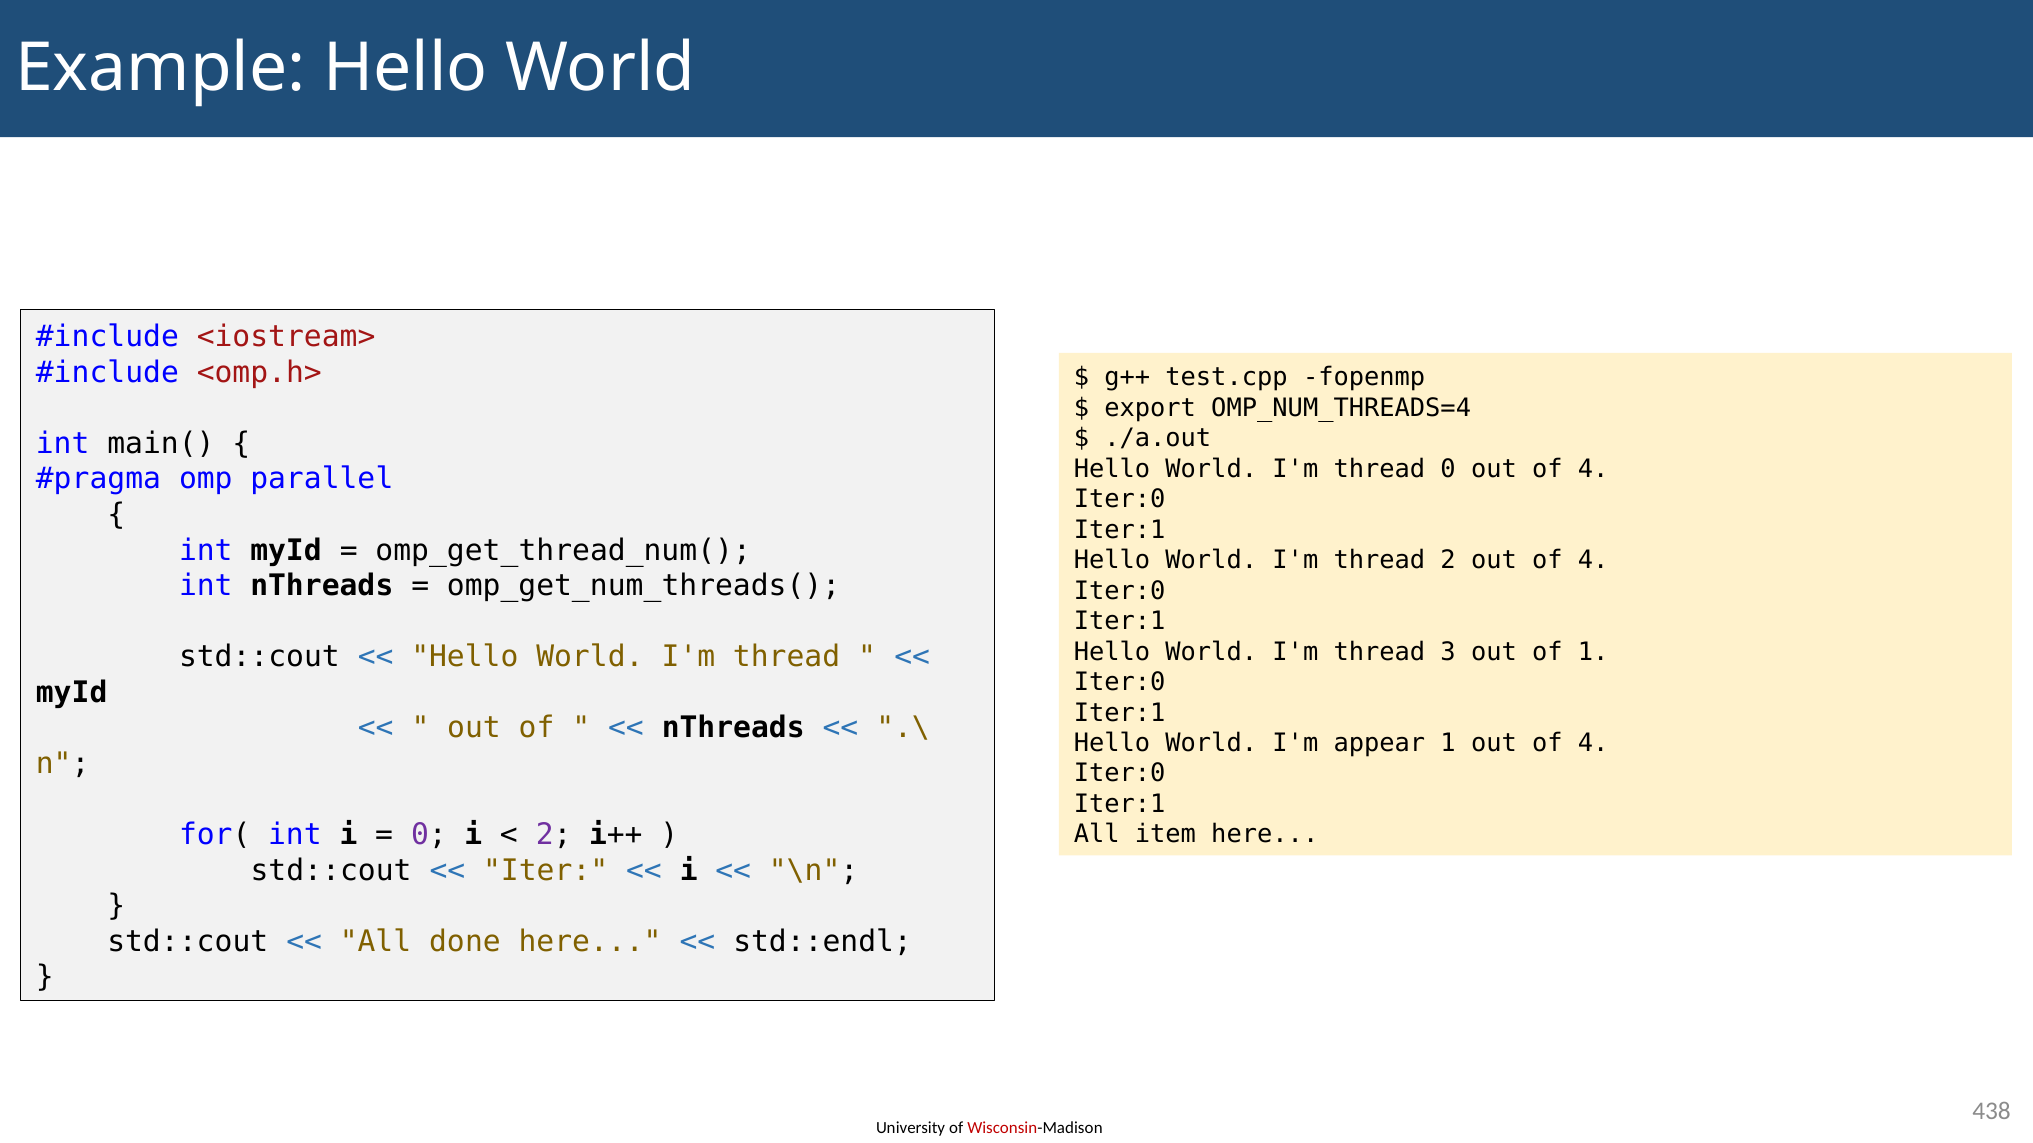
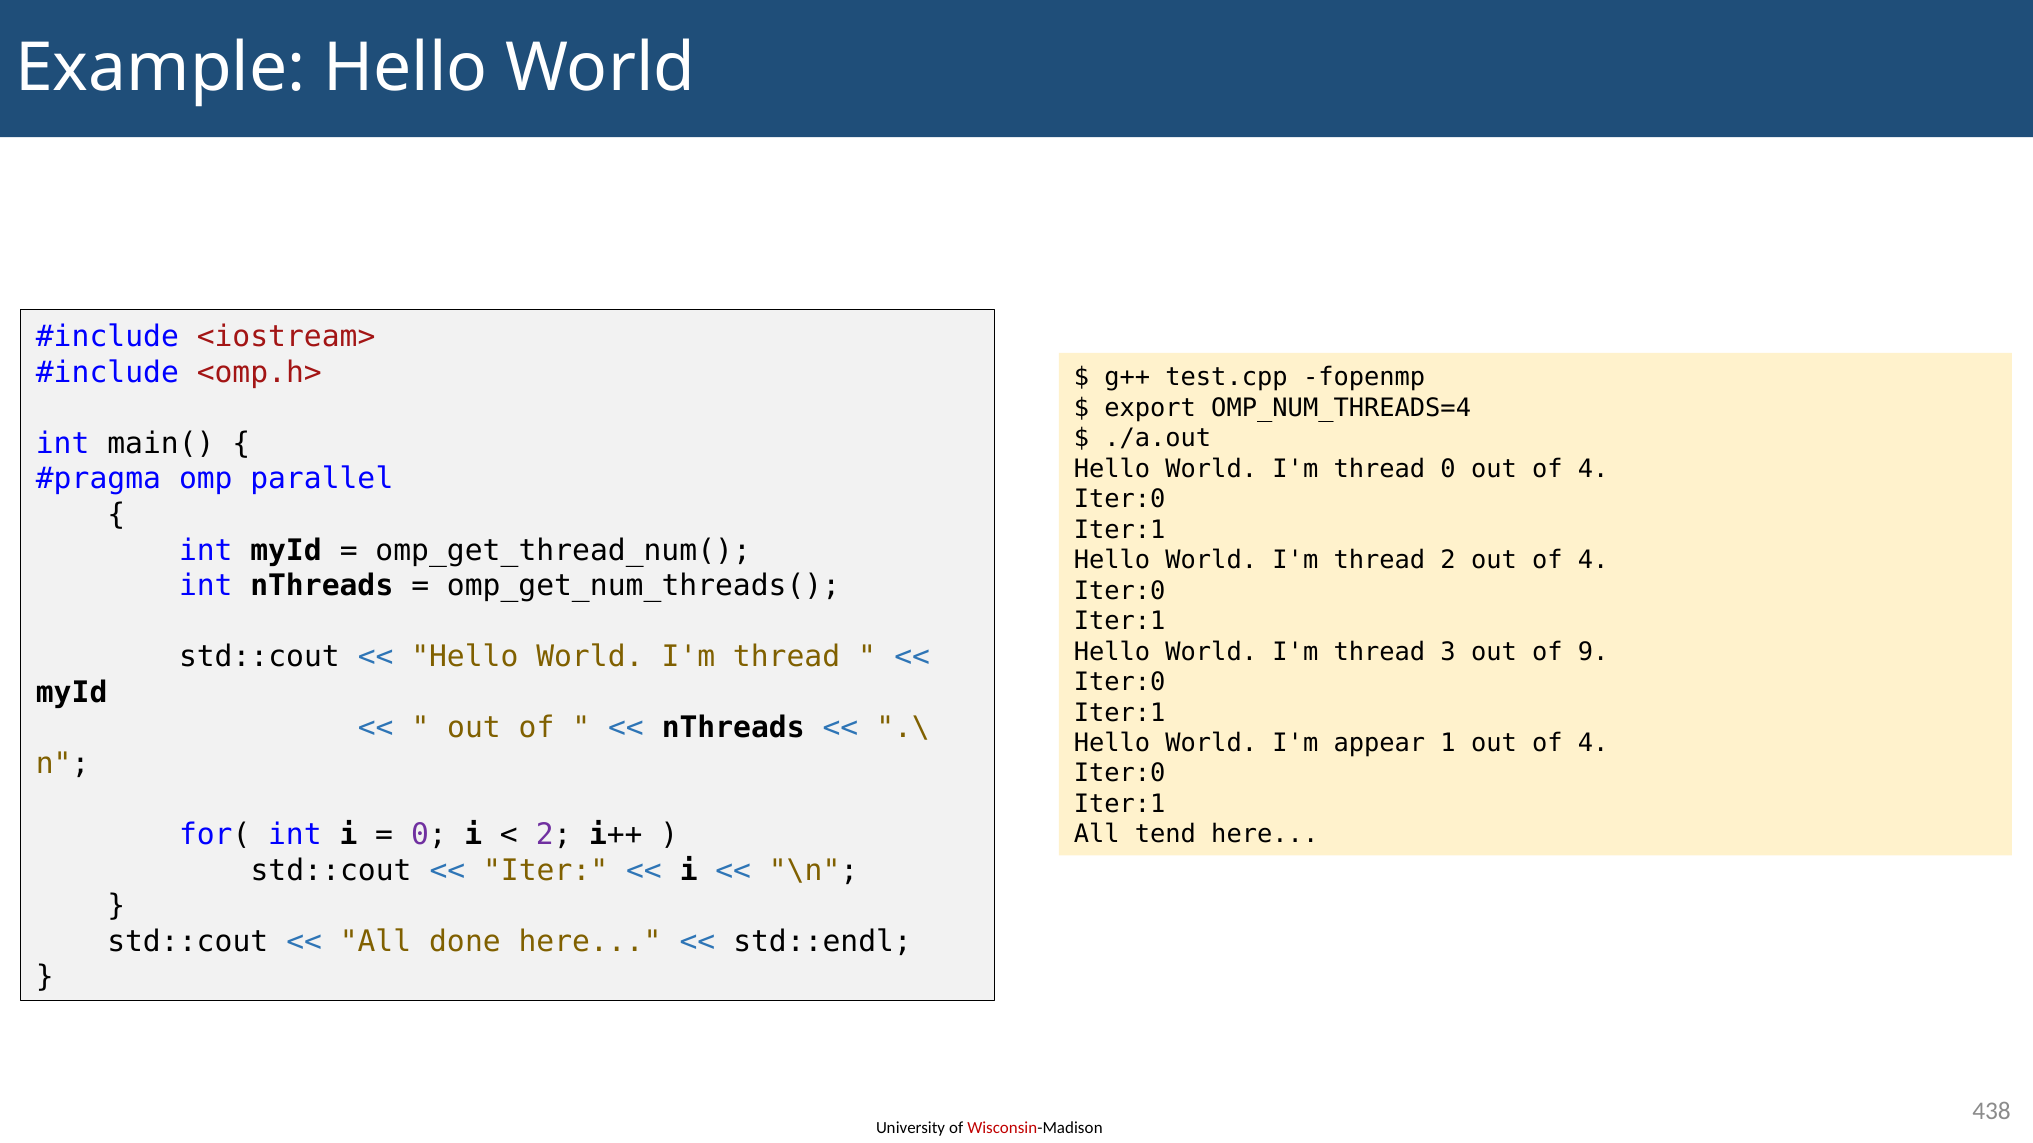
of 1: 1 -> 9 (1593, 652)
item: item -> tend (1165, 835)
